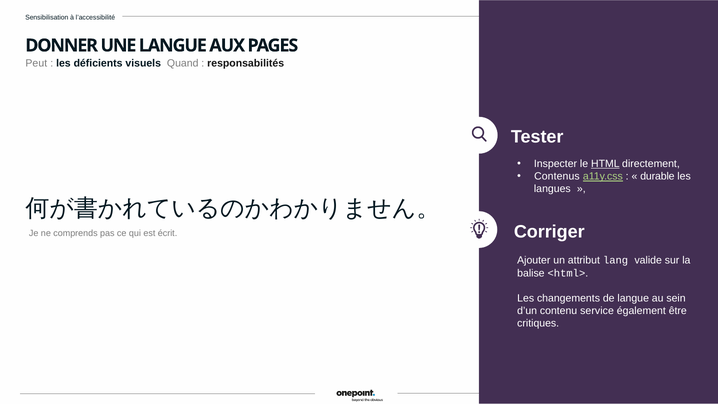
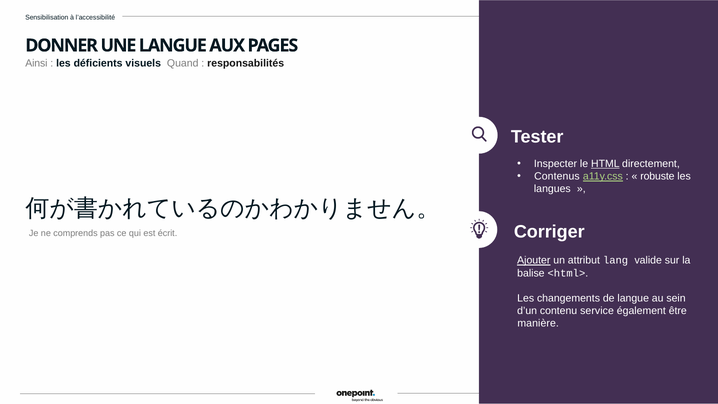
Peut: Peut -> Ainsi (36, 63)
durable: durable -> robuste (657, 176)
Ajouter underline: none -> present (534, 260)
critiques: critiques -> manière (538, 323)
